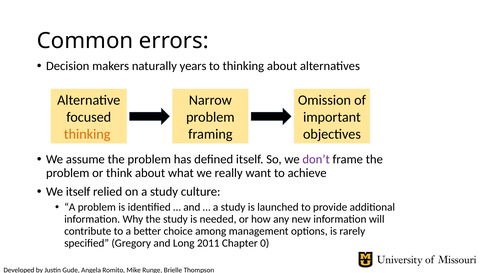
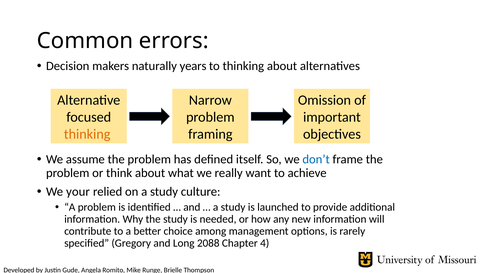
don’t colour: purple -> blue (316, 159)
We itself: itself -> your (78, 192)
2011: 2011 -> 2088 (208, 243)
0: 0 -> 4 (265, 243)
